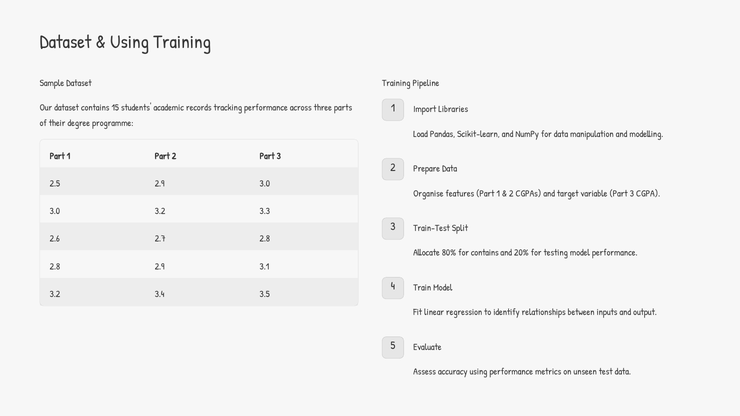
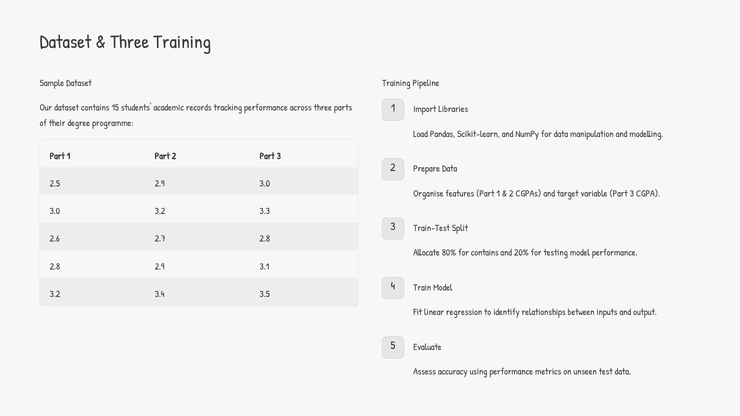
Using: Using -> Three (130, 42)
